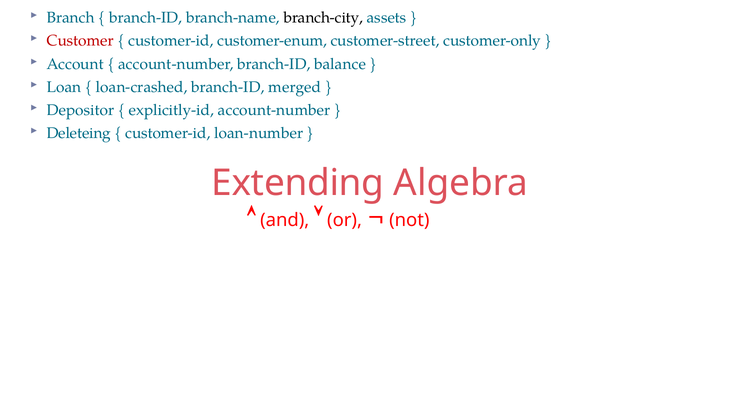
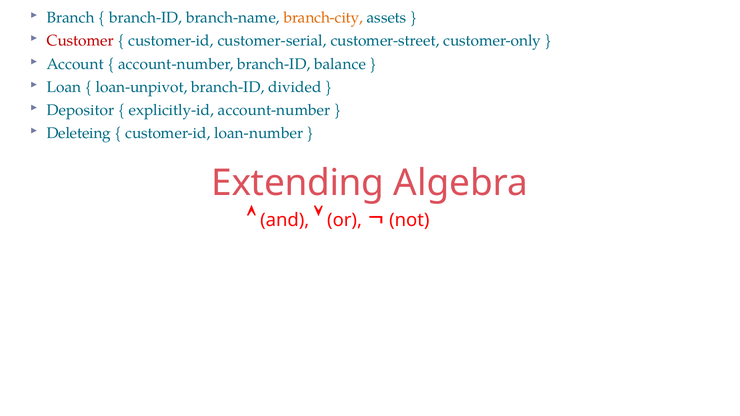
branch-city colour: black -> orange (323, 18)
customer-enum: customer-enum -> customer-serial (272, 41)
loan-crashed: loan-crashed -> loan-unpivot (142, 87)
merged: merged -> divided (295, 87)
